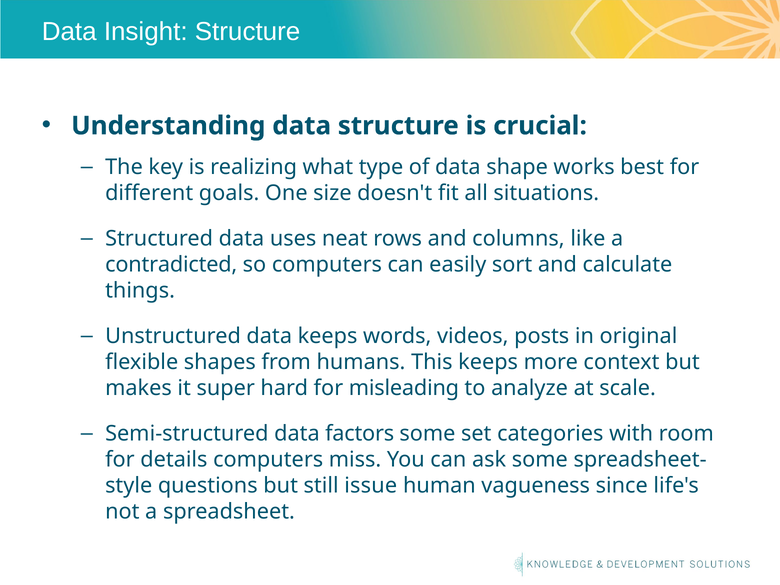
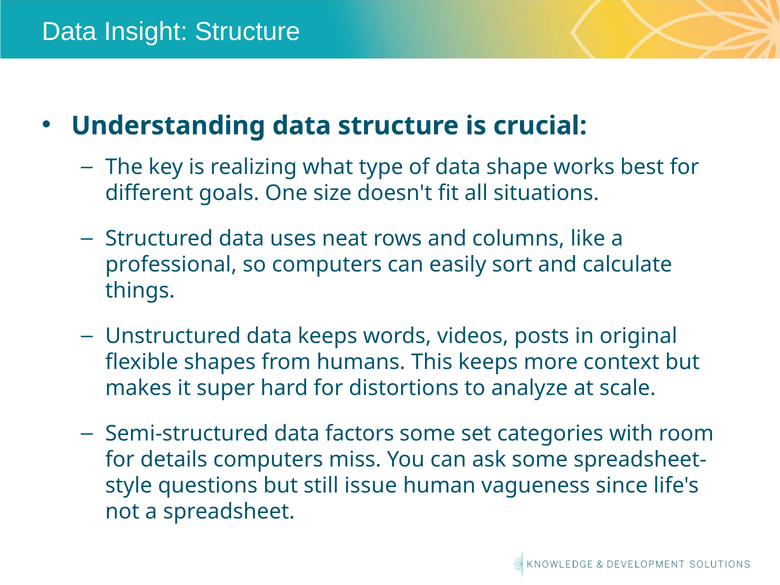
contradicted: contradicted -> professional (171, 265)
misleading: misleading -> distortions (404, 388)
